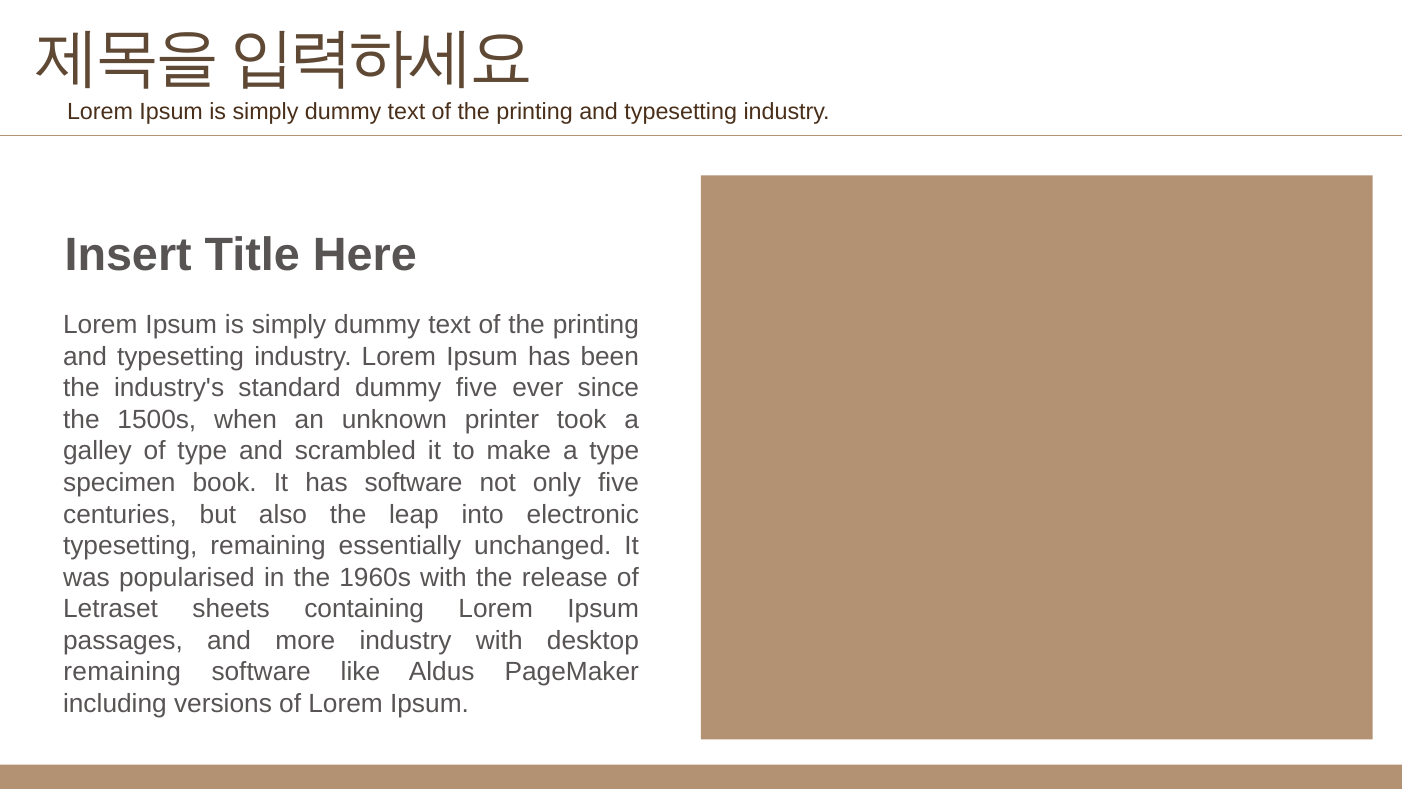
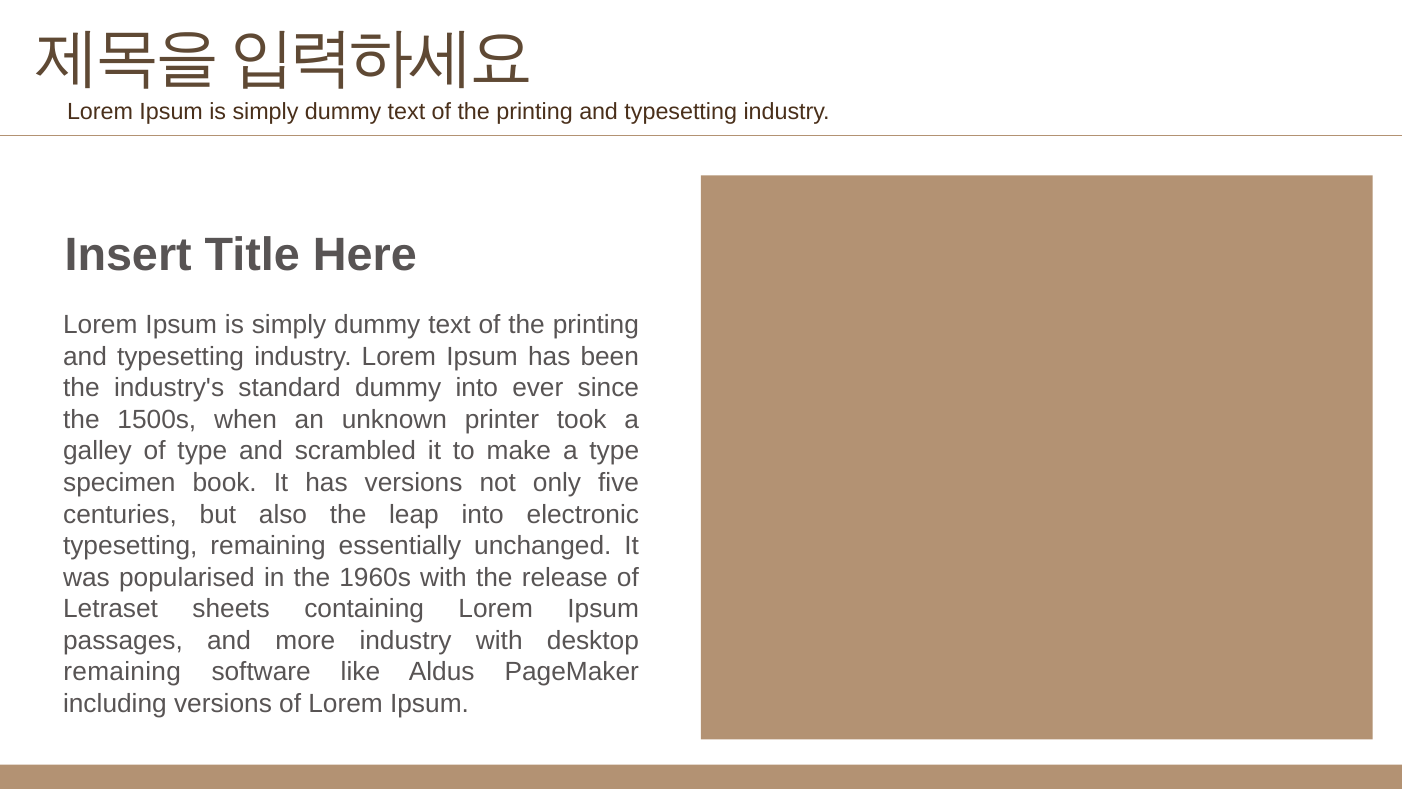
dummy five: five -> into (477, 388)
has software: software -> versions (414, 483)
